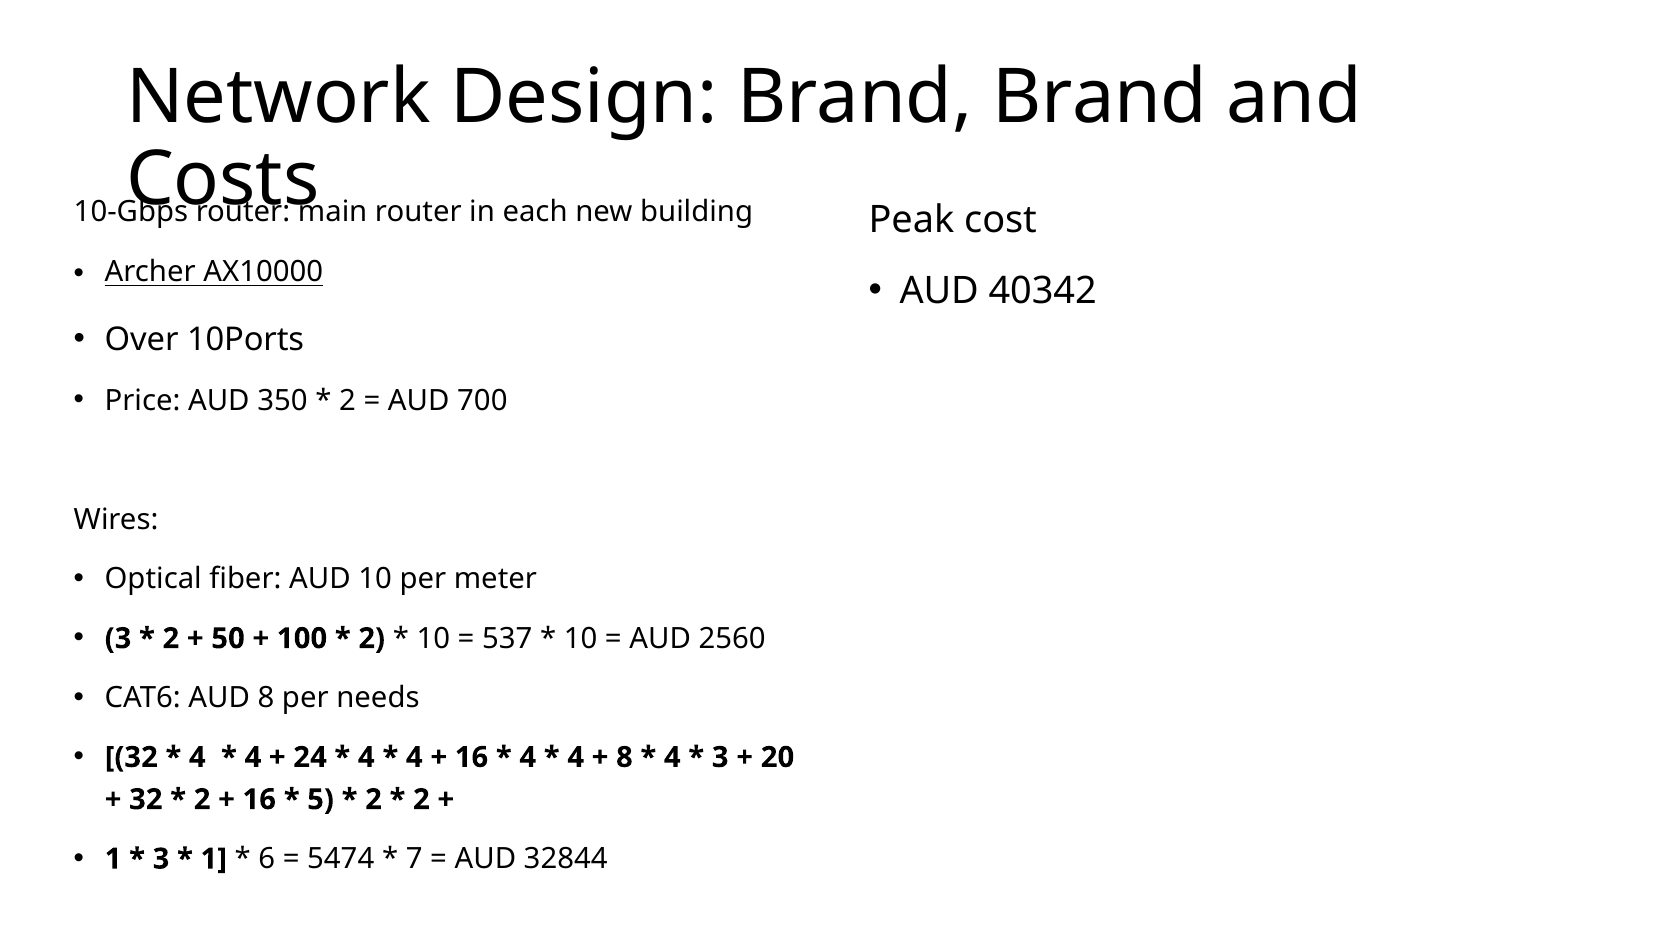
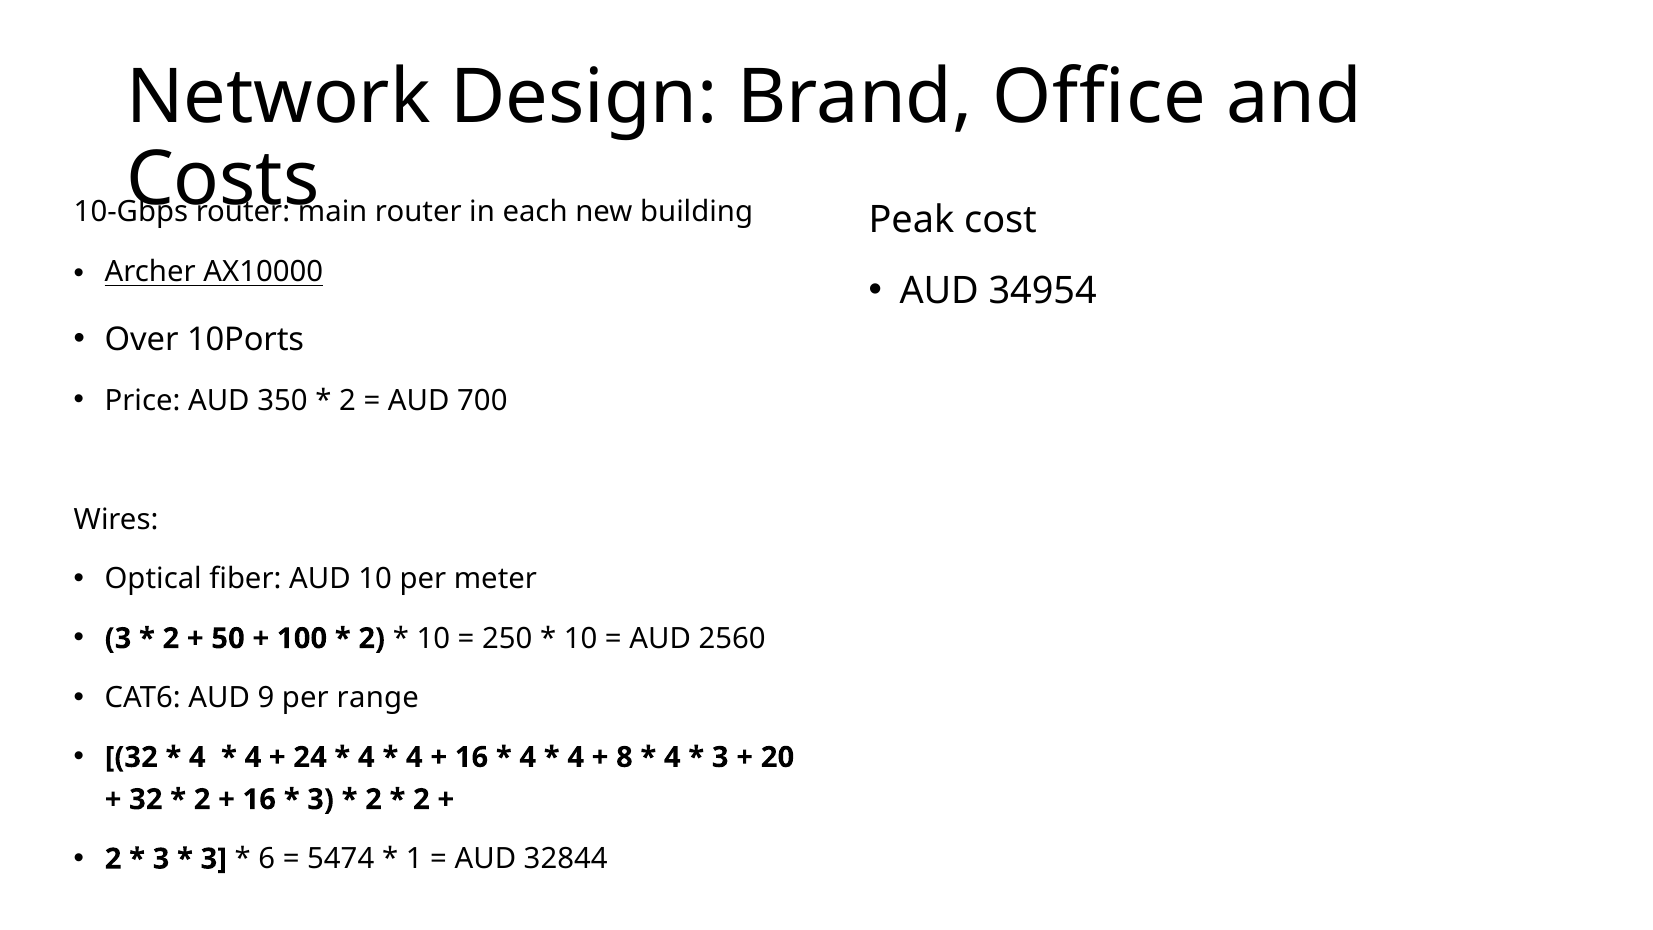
Brand Brand: Brand -> Office (1099, 98)
40342: 40342 -> 34954 (1043, 291)
537: 537 -> 250 (507, 638)
AUD 8: 8 -> 9 (266, 698)
needs: needs -> range (378, 698)
5: 5 -> 3 (321, 799)
1: 1 -> 2 (113, 859)
1: 1 -> 3 (214, 859)
7: 7 -> 1 (414, 859)
